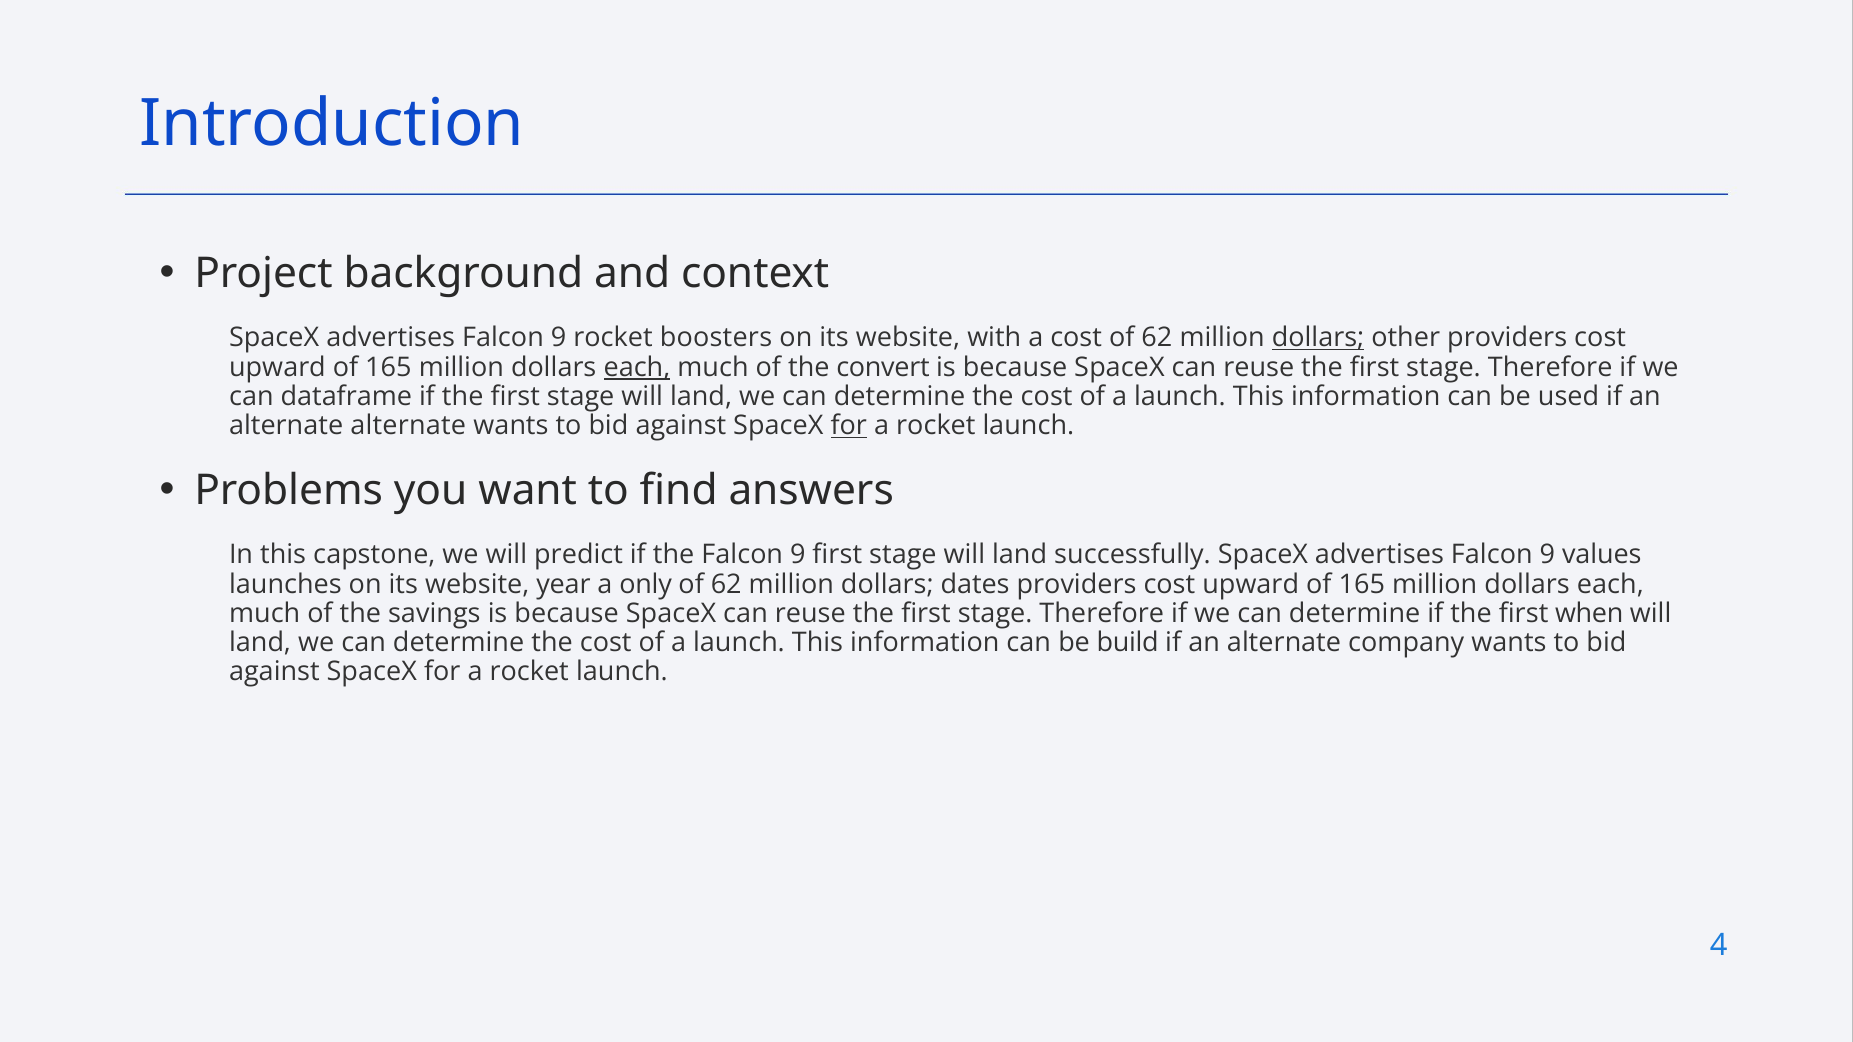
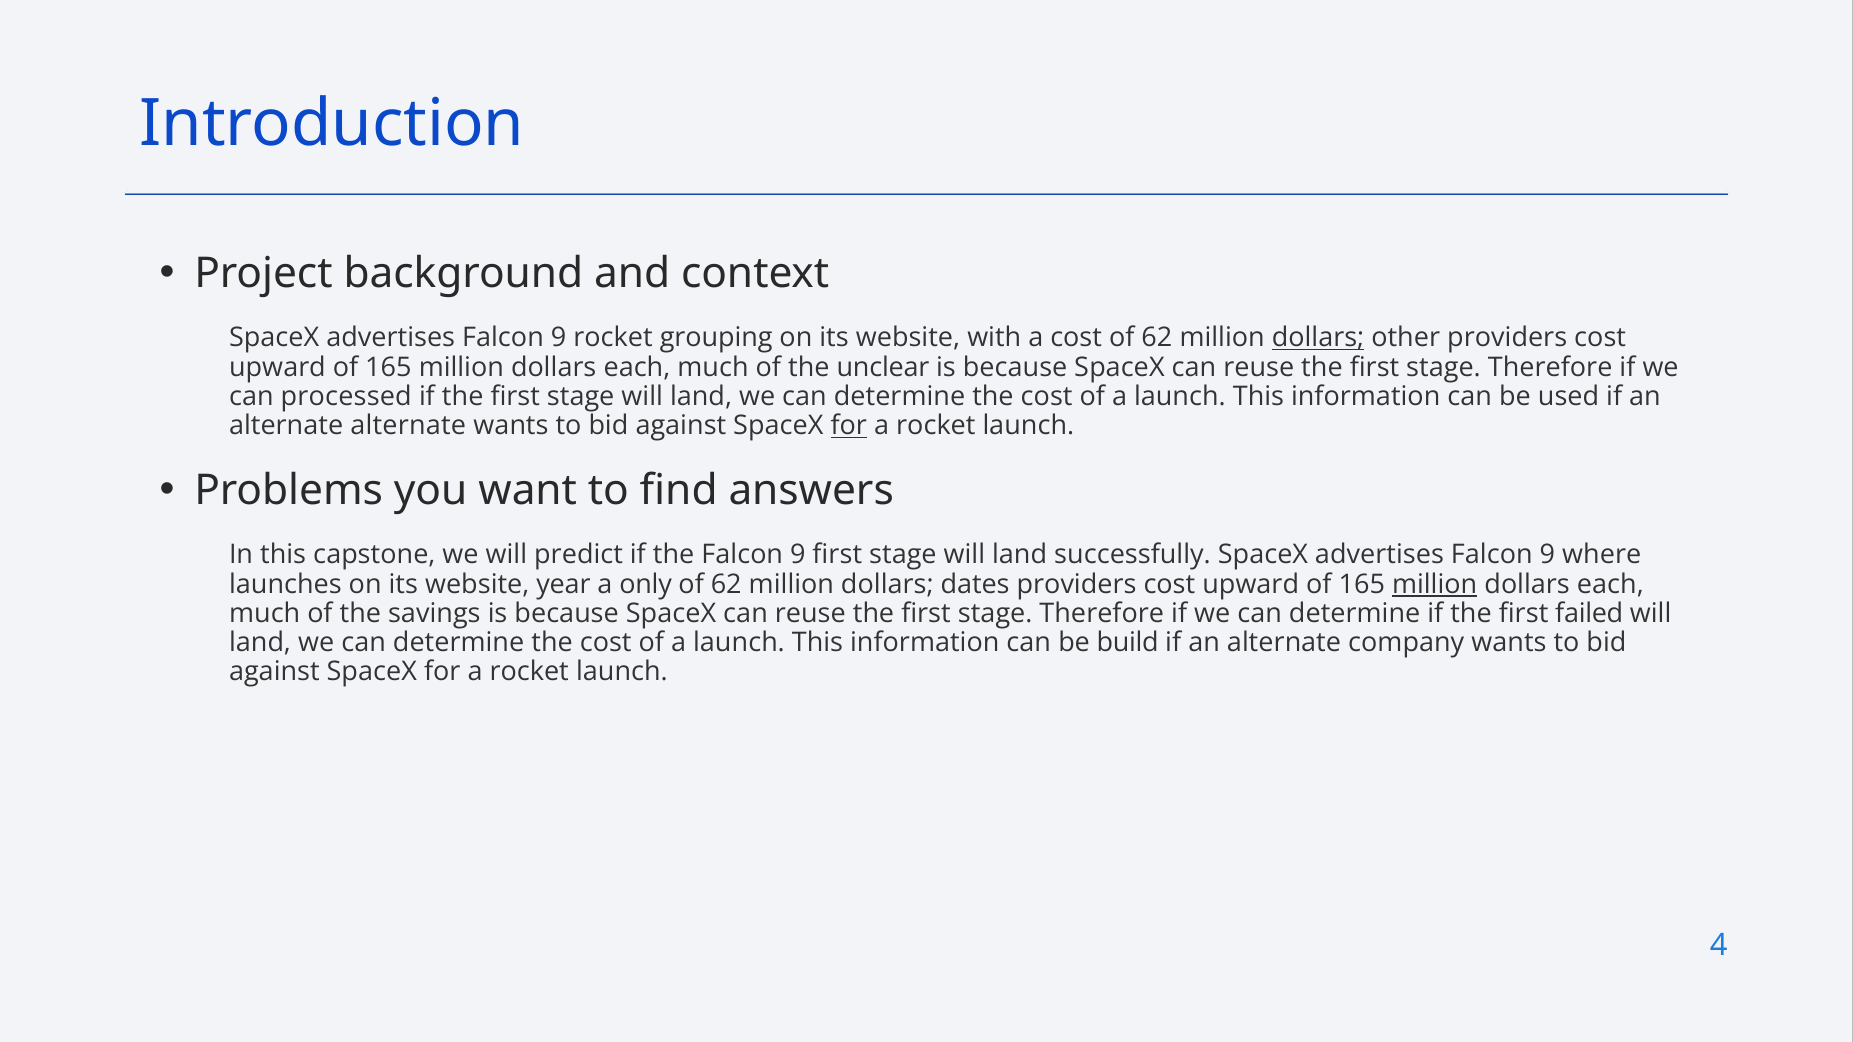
boosters: boosters -> grouping (716, 338)
each underline: present -> none (637, 367)
convert: convert -> unclear (883, 367)
dataframe: dataframe -> processed (346, 397)
values: values -> where (1602, 555)
million underline: none -> present (1435, 584)
when: when -> failed (1589, 614)
